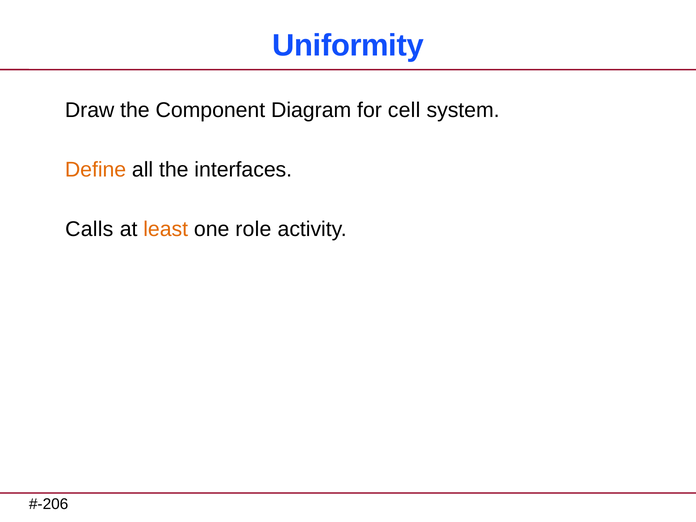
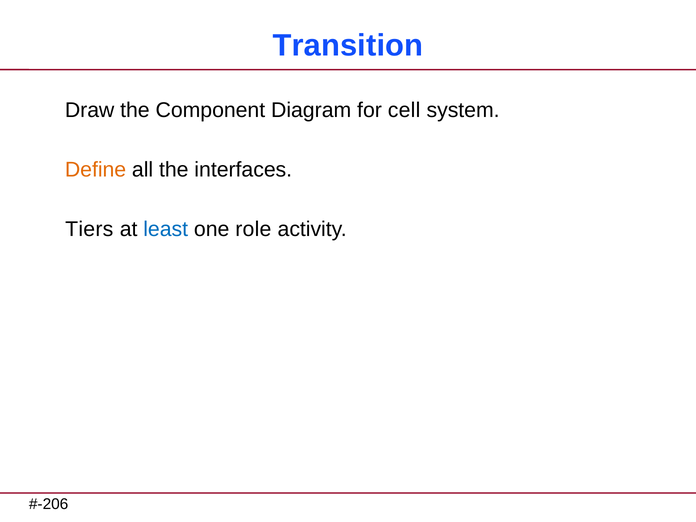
Uniformity: Uniformity -> Transition (348, 46)
Calls: Calls -> Tiers (89, 229)
least colour: orange -> blue (166, 229)
